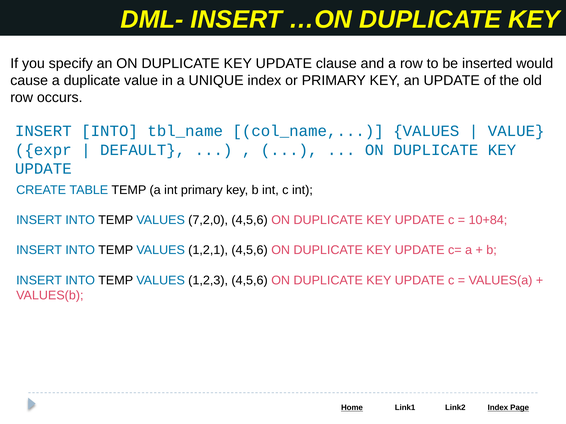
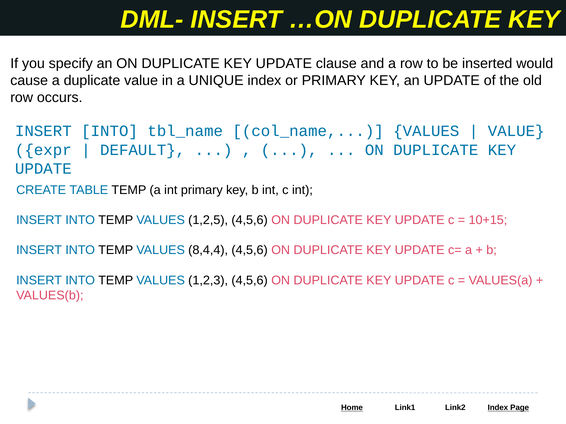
7,2,0: 7,2,0 -> 1,2,5 (208, 220)
10+84: 10+84 -> 10+15 (488, 220)
1,2,1: 1,2,1 -> 8,4,4 (208, 250)
